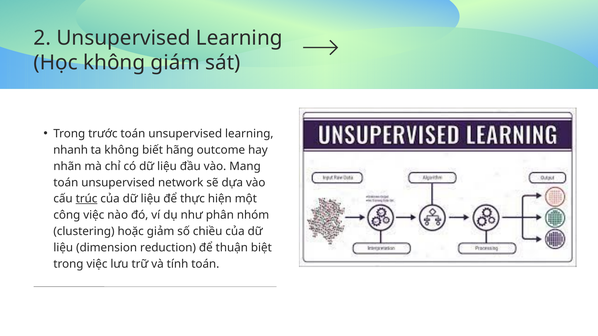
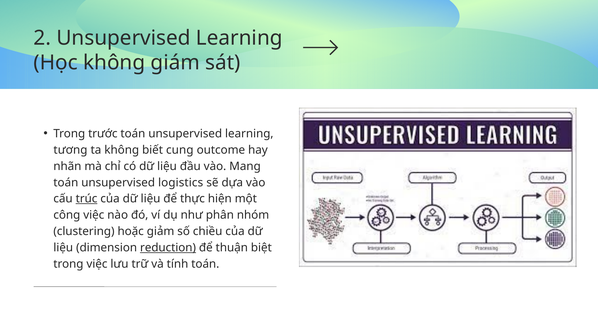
nhanh: nhanh -> tương (70, 150)
hãng: hãng -> cung (180, 150)
network: network -> logistics (181, 183)
reduction underline: none -> present (168, 248)
